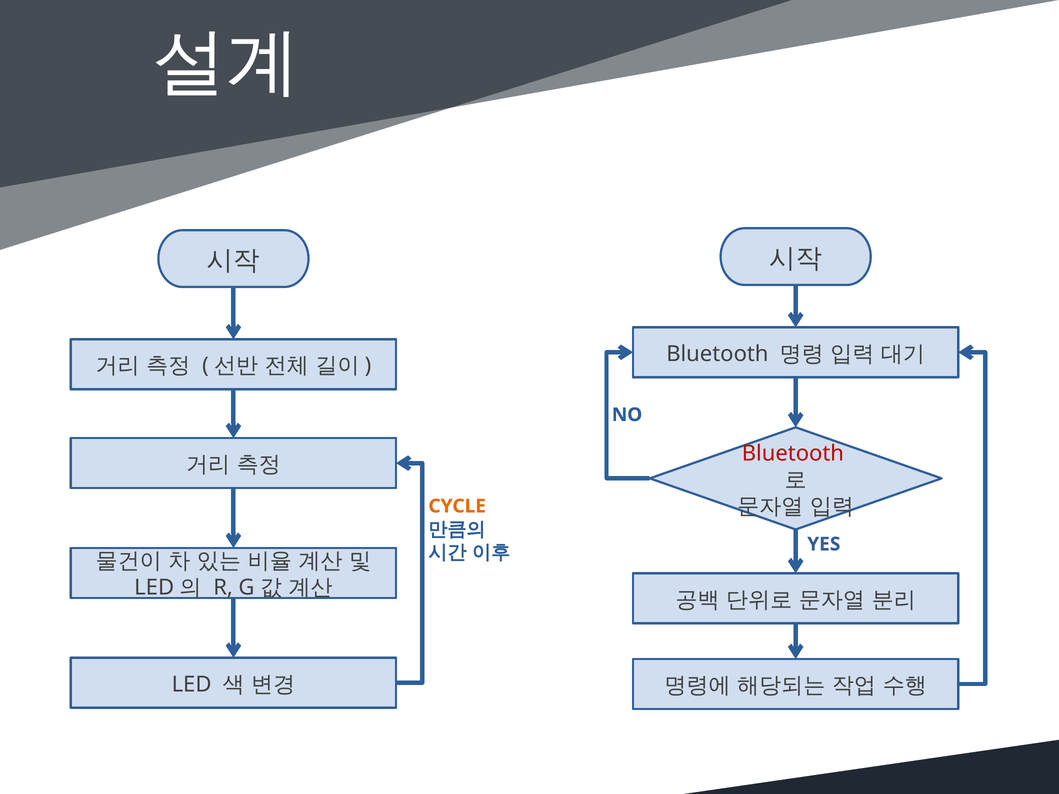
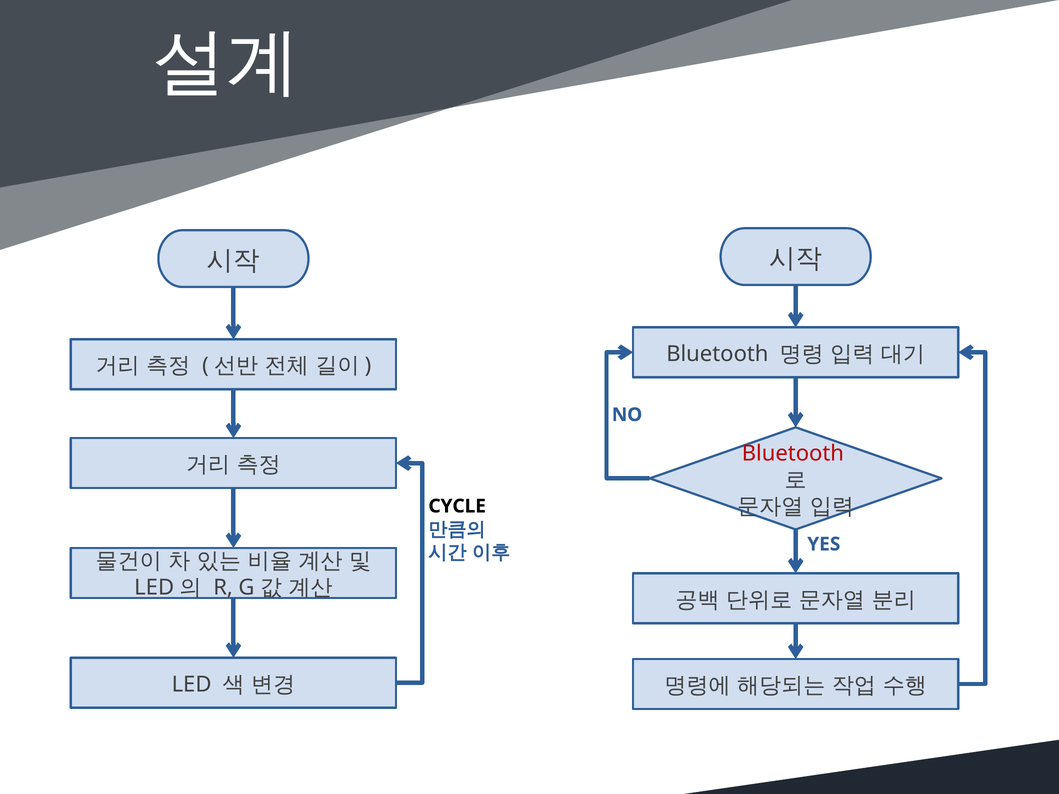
CYCLE colour: orange -> black (457, 506)
